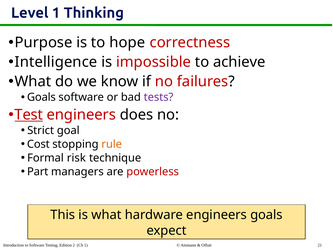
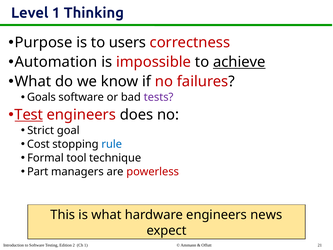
hope: hope -> users (127, 43)
Intelligence: Intelligence -> Automation (56, 62)
achieve underline: none -> present (239, 62)
rule colour: orange -> blue (112, 144)
risk: risk -> tool (76, 158)
engineers goals: goals -> news (266, 215)
